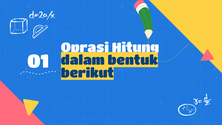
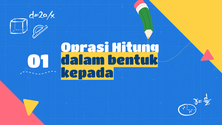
berikut: berikut -> kepada (87, 73)
